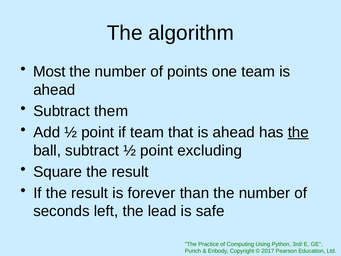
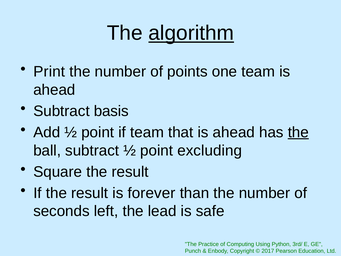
algorithm underline: none -> present (191, 33)
Most: Most -> Print (49, 72)
them: them -> basis (111, 111)
